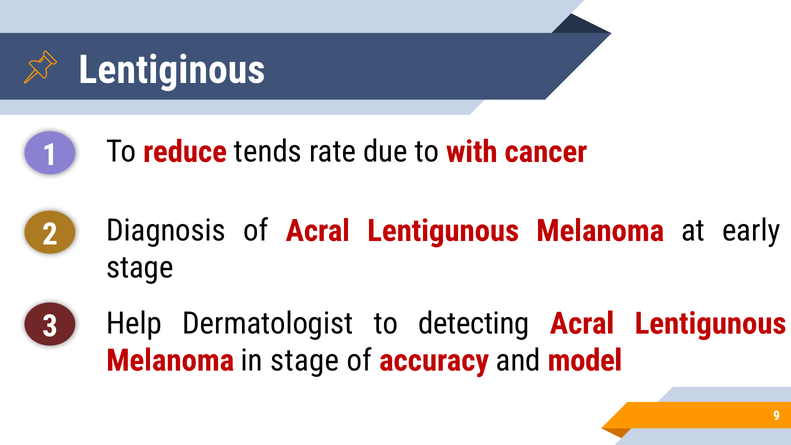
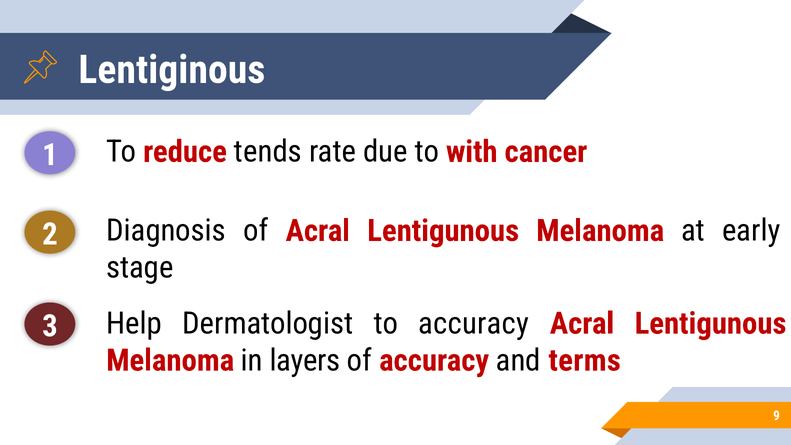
to detecting: detecting -> accuracy (474, 323)
in stage: stage -> layers (305, 360)
model: model -> terms (585, 360)
